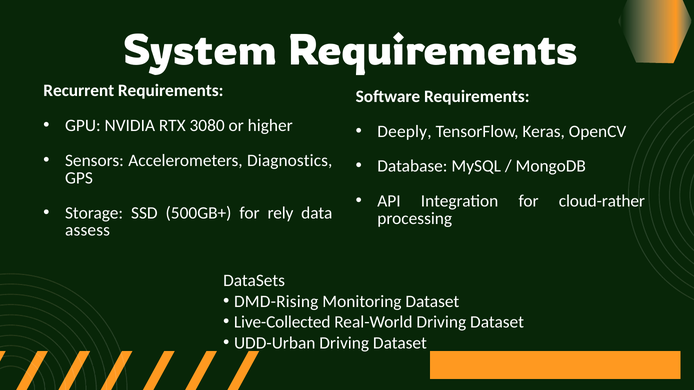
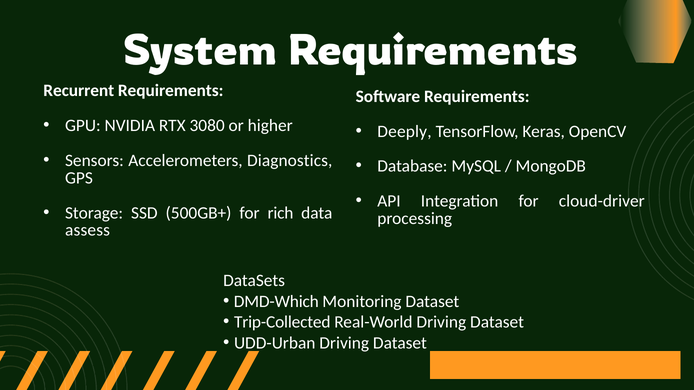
cloud-rather: cloud-rather -> cloud-driver (602, 201)
rely: rely -> rich (280, 213)
DMD-Rising: DMD-Rising -> DMD-Which (276, 302)
Live-Collected: Live-Collected -> Trip-Collected (282, 322)
